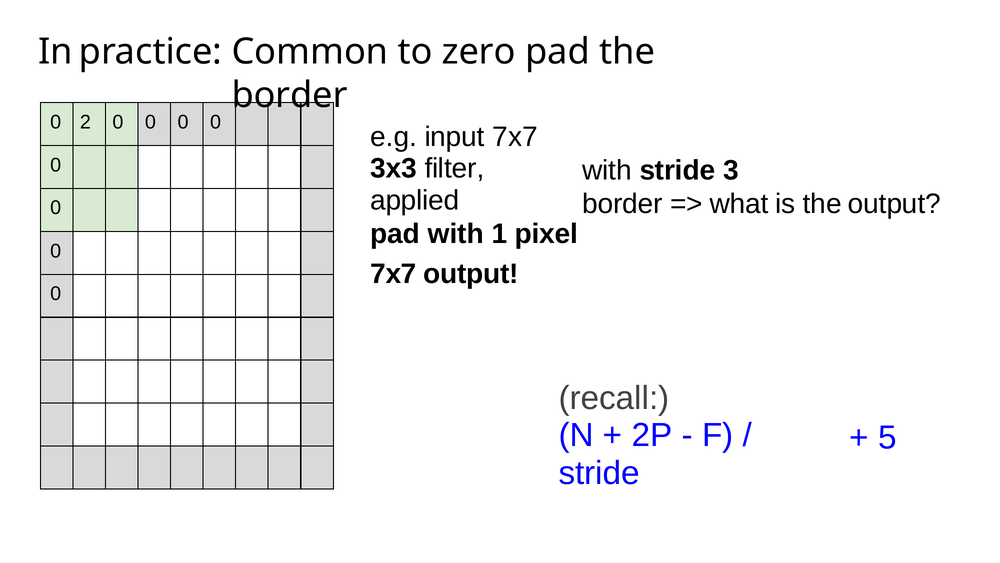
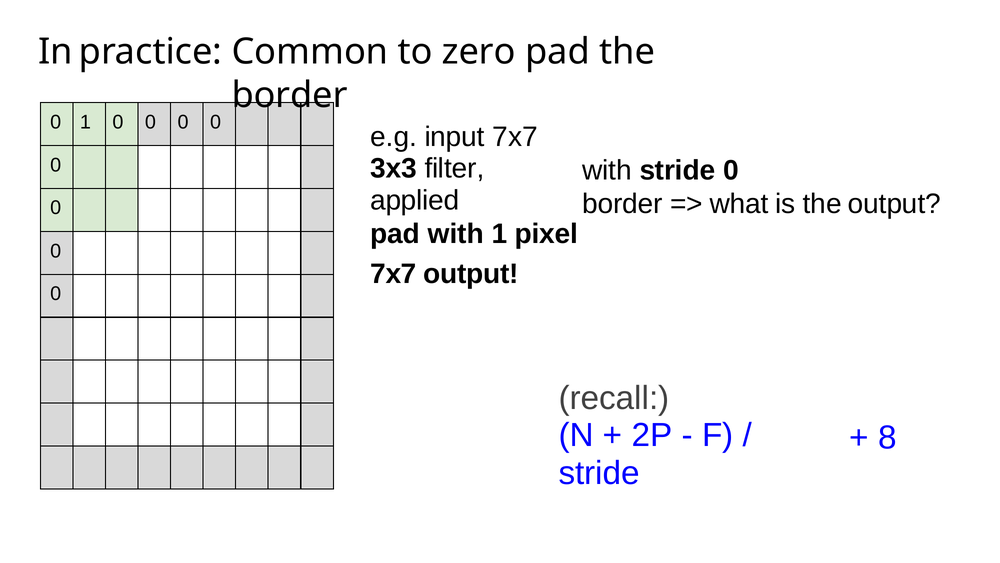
0 2: 2 -> 1 (85, 122)
stride 3: 3 -> 0 (731, 170)
5: 5 -> 8 (887, 437)
